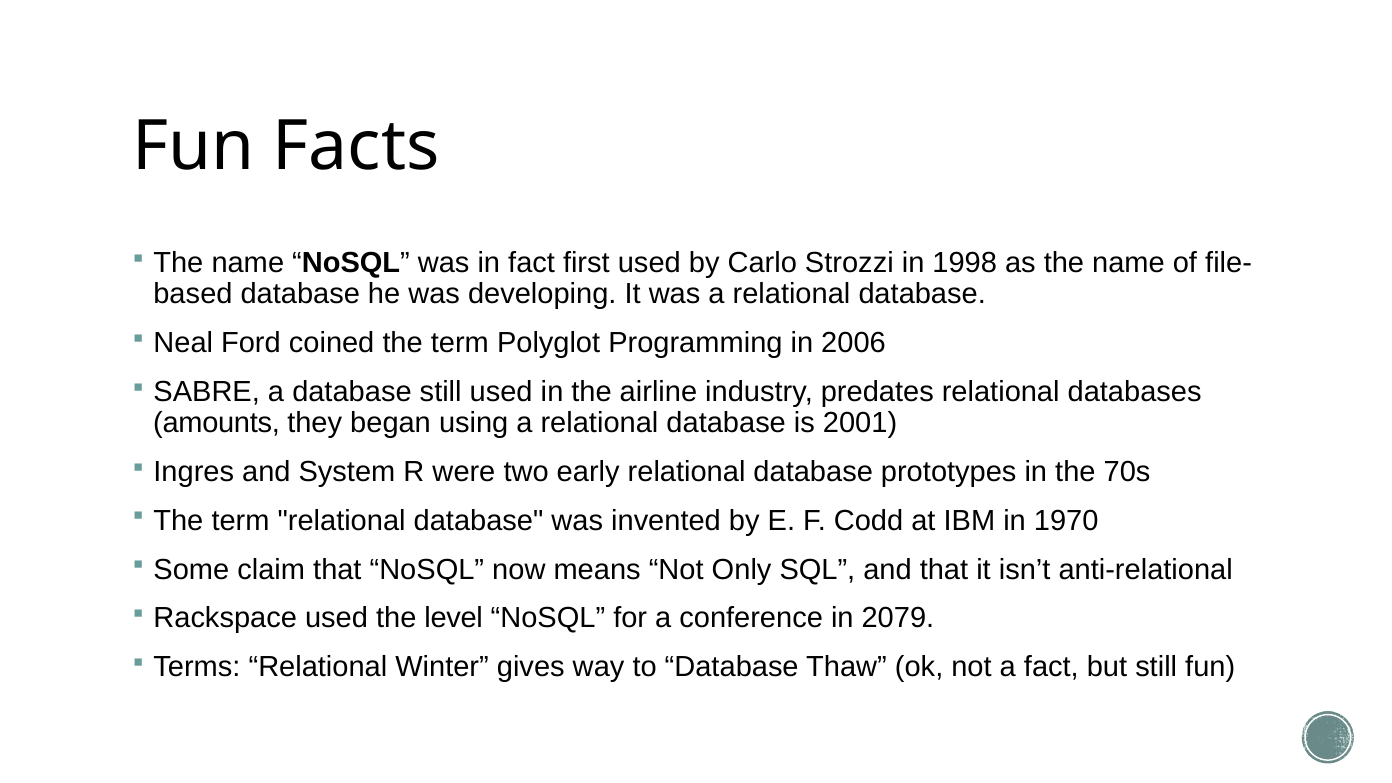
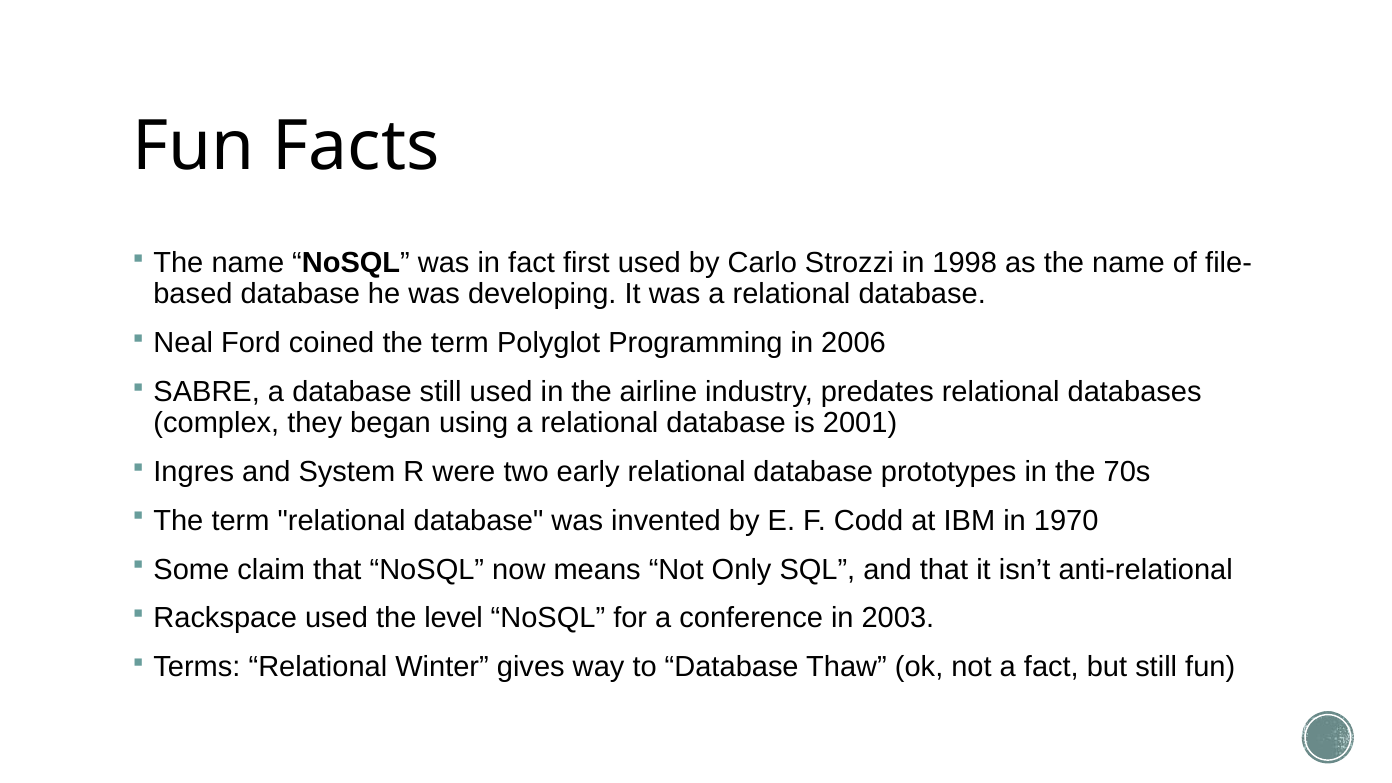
amounts: amounts -> complex (216, 423)
2079: 2079 -> 2003 (898, 618)
